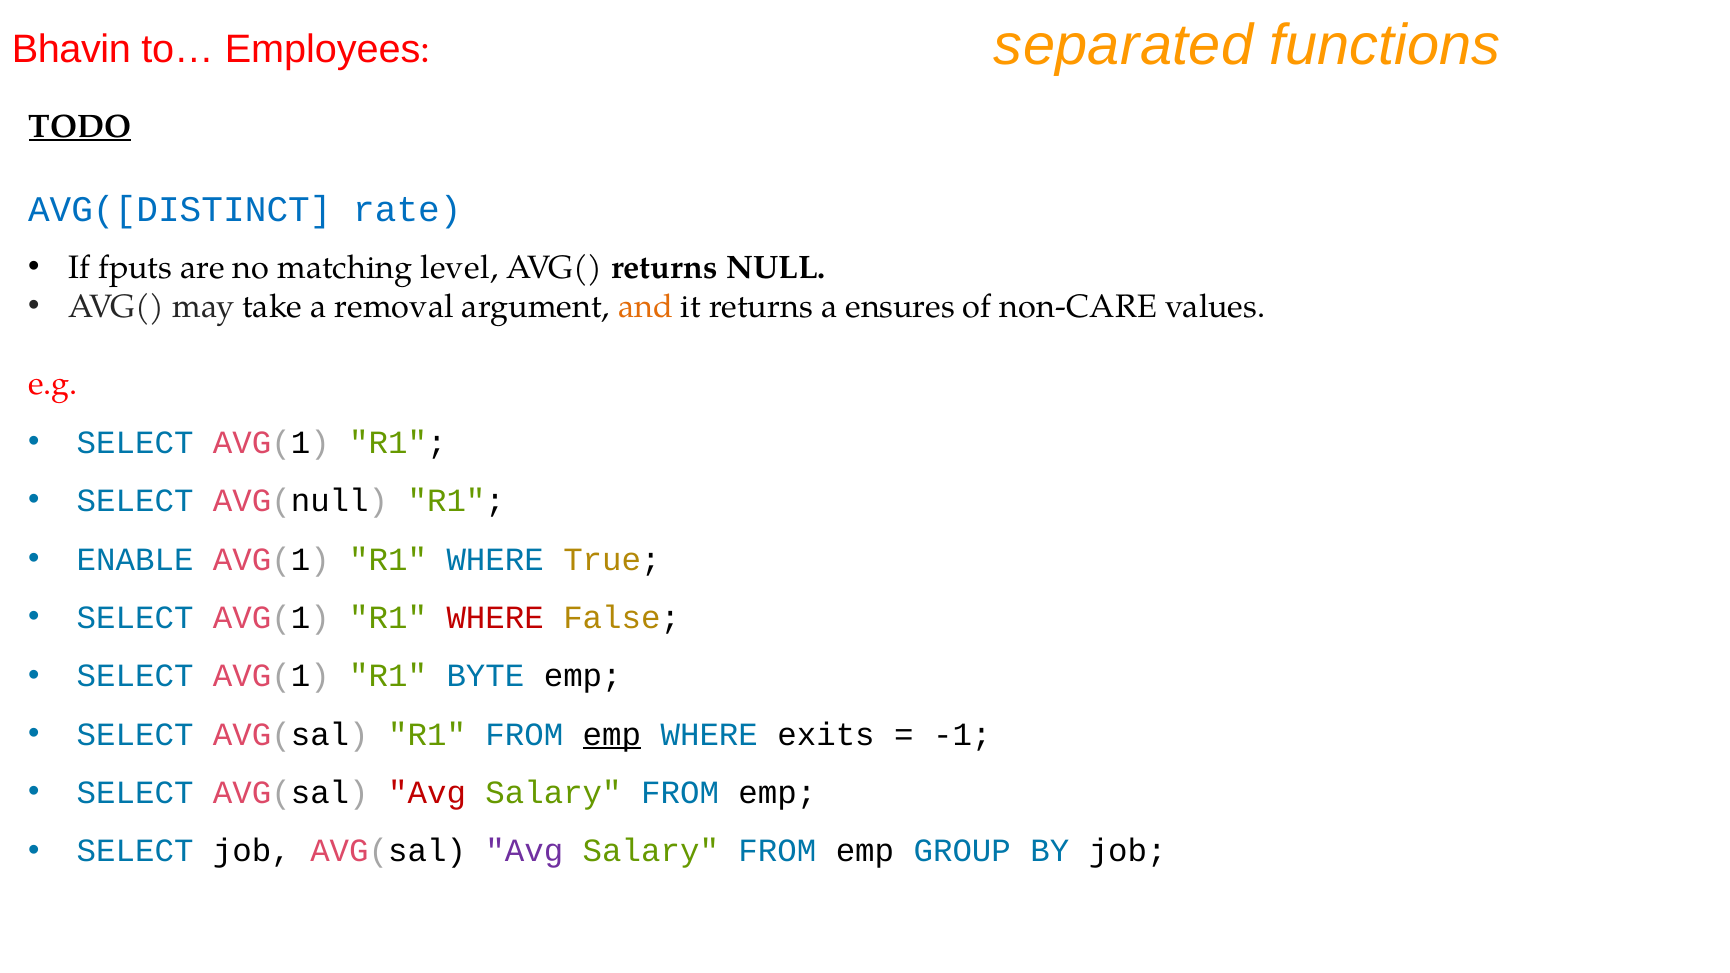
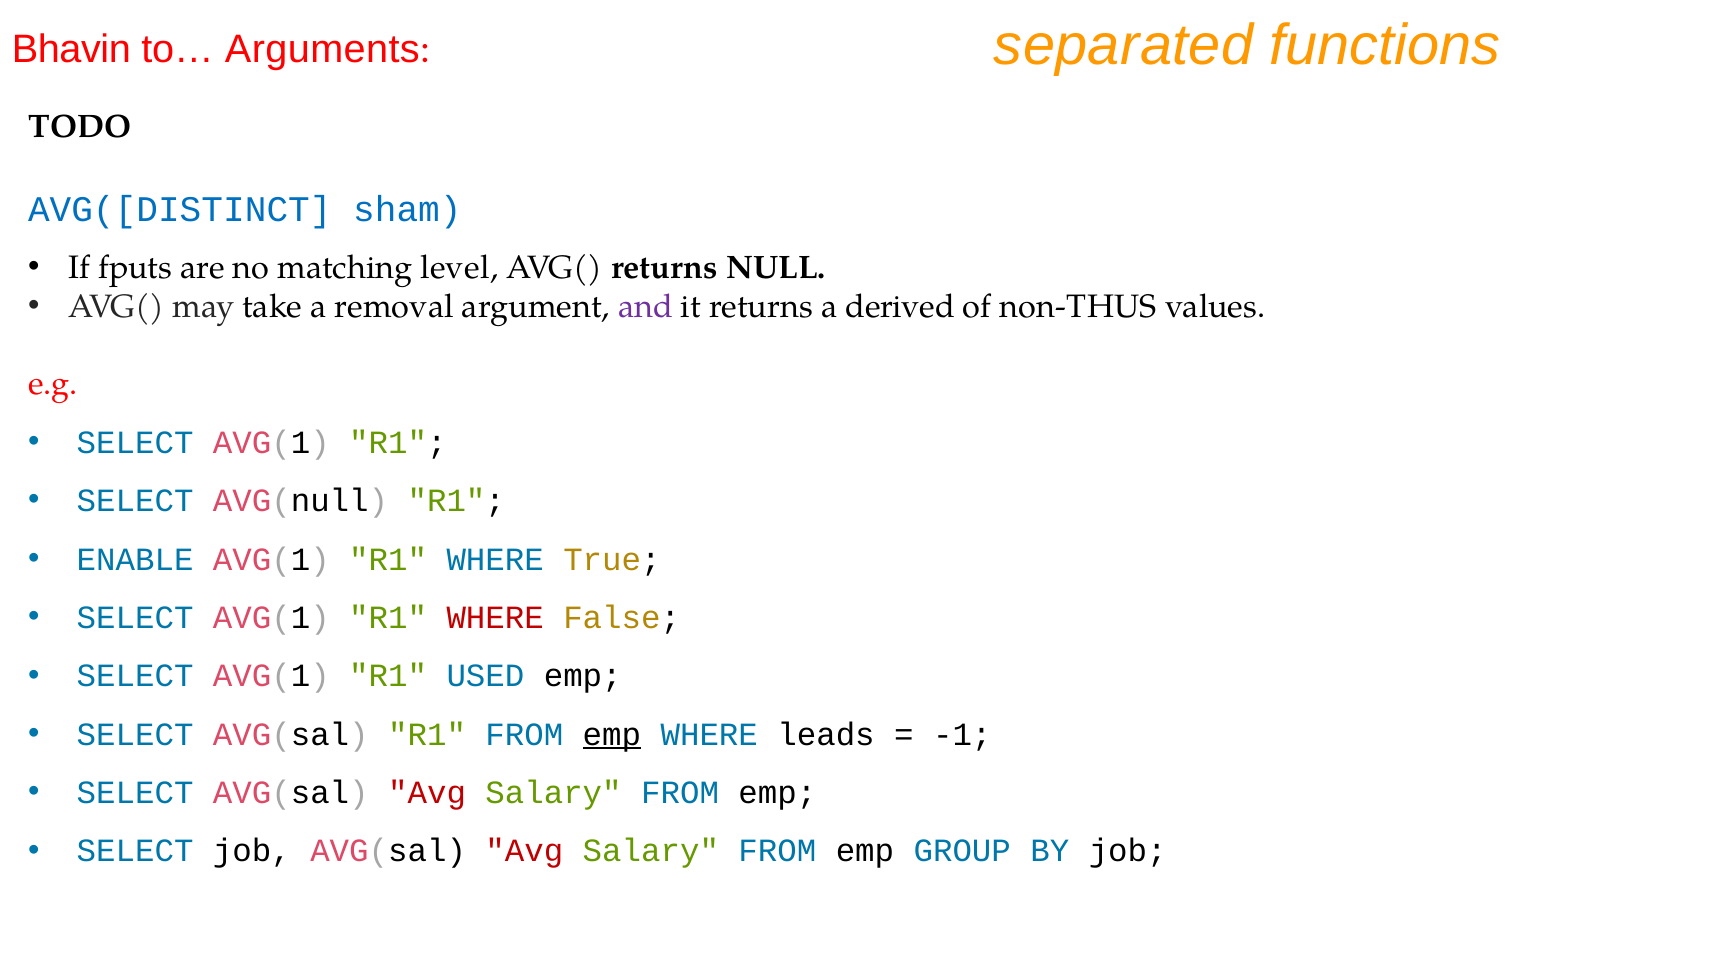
Employees: Employees -> Arguments (322, 49)
TODO underline: present -> none (80, 126)
rate: rate -> sham (407, 209)
and colour: orange -> purple (645, 306)
ensures: ensures -> derived (900, 306)
non-CARE: non-CARE -> non-THUS (1078, 306)
BYTE: BYTE -> USED (485, 676)
exits: exits -> leads (826, 735)
Avg colour: purple -> red (524, 851)
